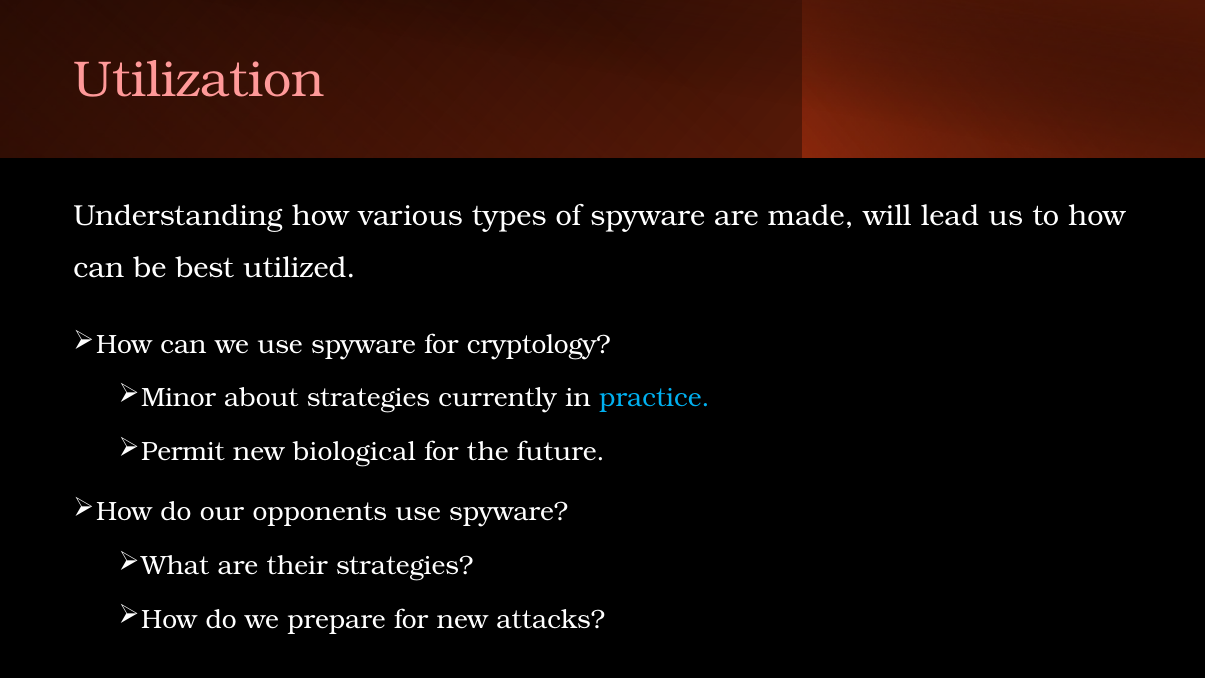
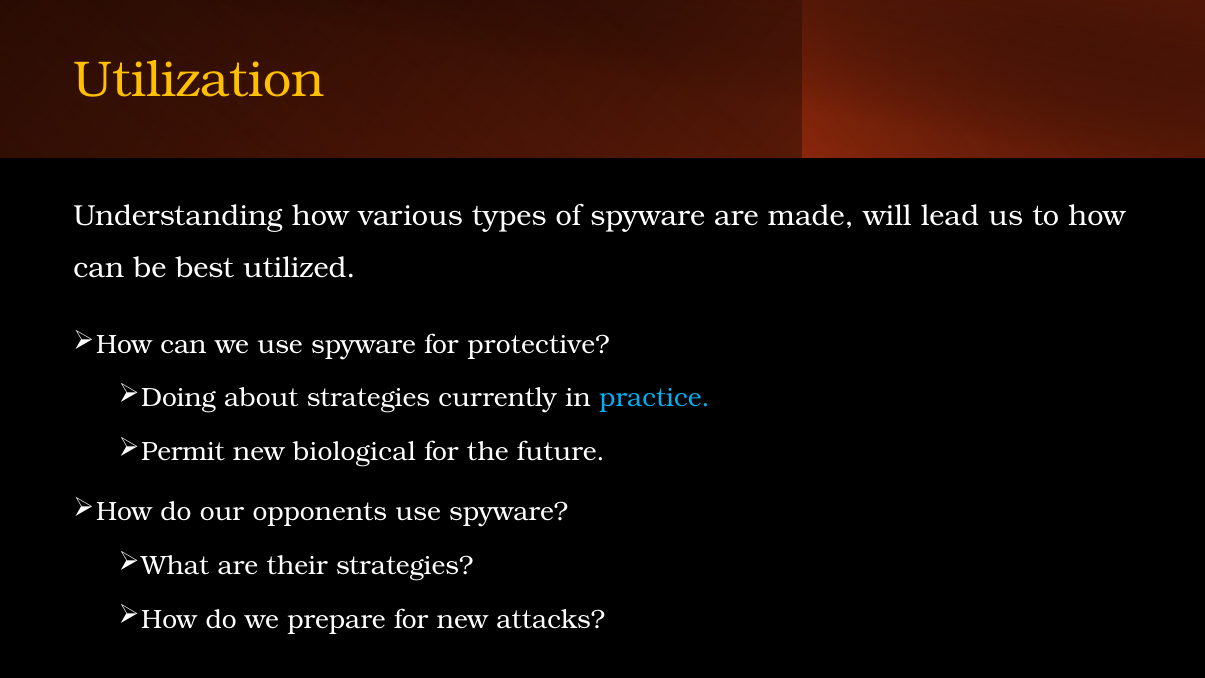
Utilization colour: pink -> yellow (199, 80)
cryptology: cryptology -> protective (539, 344)
Minor: Minor -> Doing (179, 398)
